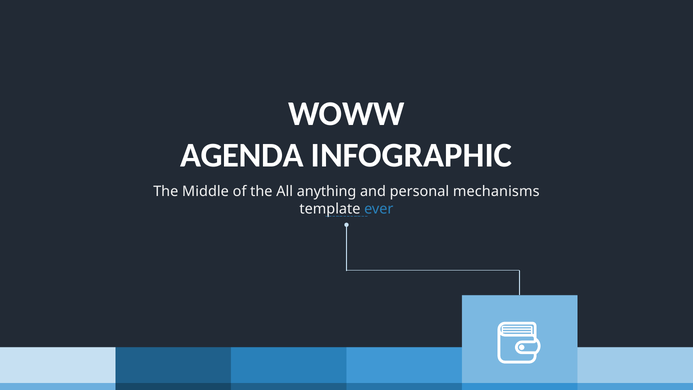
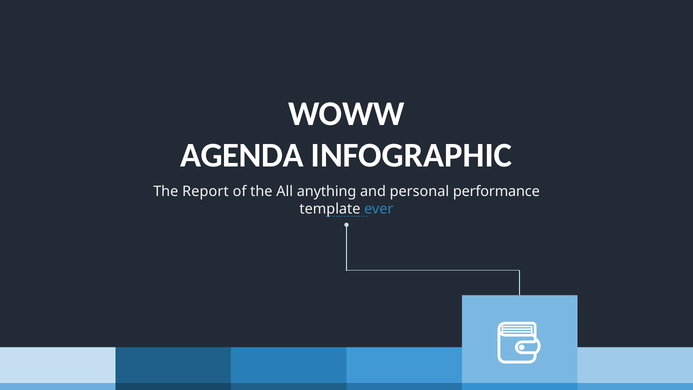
Middle: Middle -> Report (205, 191)
mechanisms: mechanisms -> performance (496, 191)
